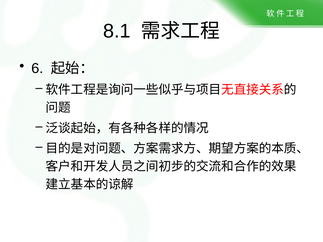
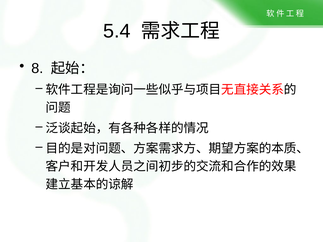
8.1: 8.1 -> 5.4 (117, 31)
6: 6 -> 8 (37, 68)
